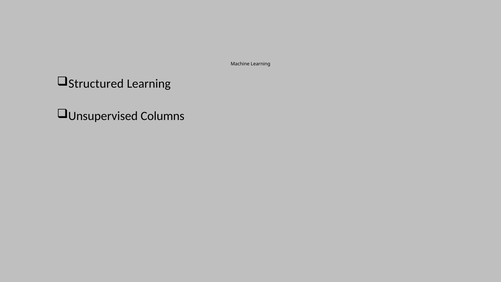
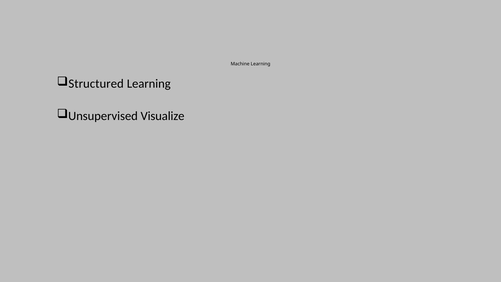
Columns: Columns -> Visualize (163, 116)
